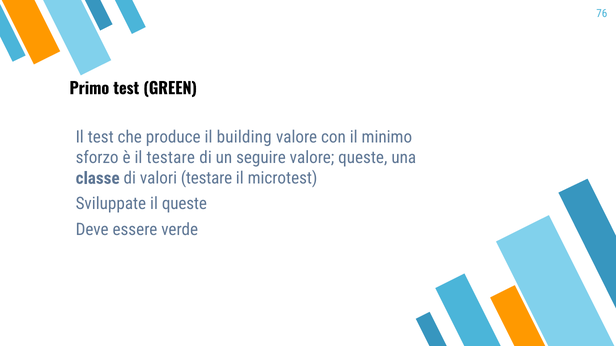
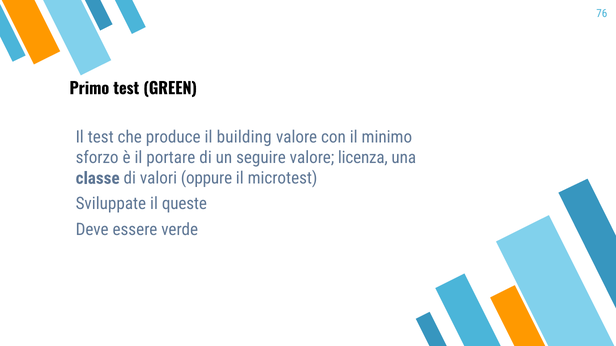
il testare: testare -> portare (171, 158)
valore queste: queste -> licenza (363, 158)
valori testare: testare -> oppure (207, 178)
